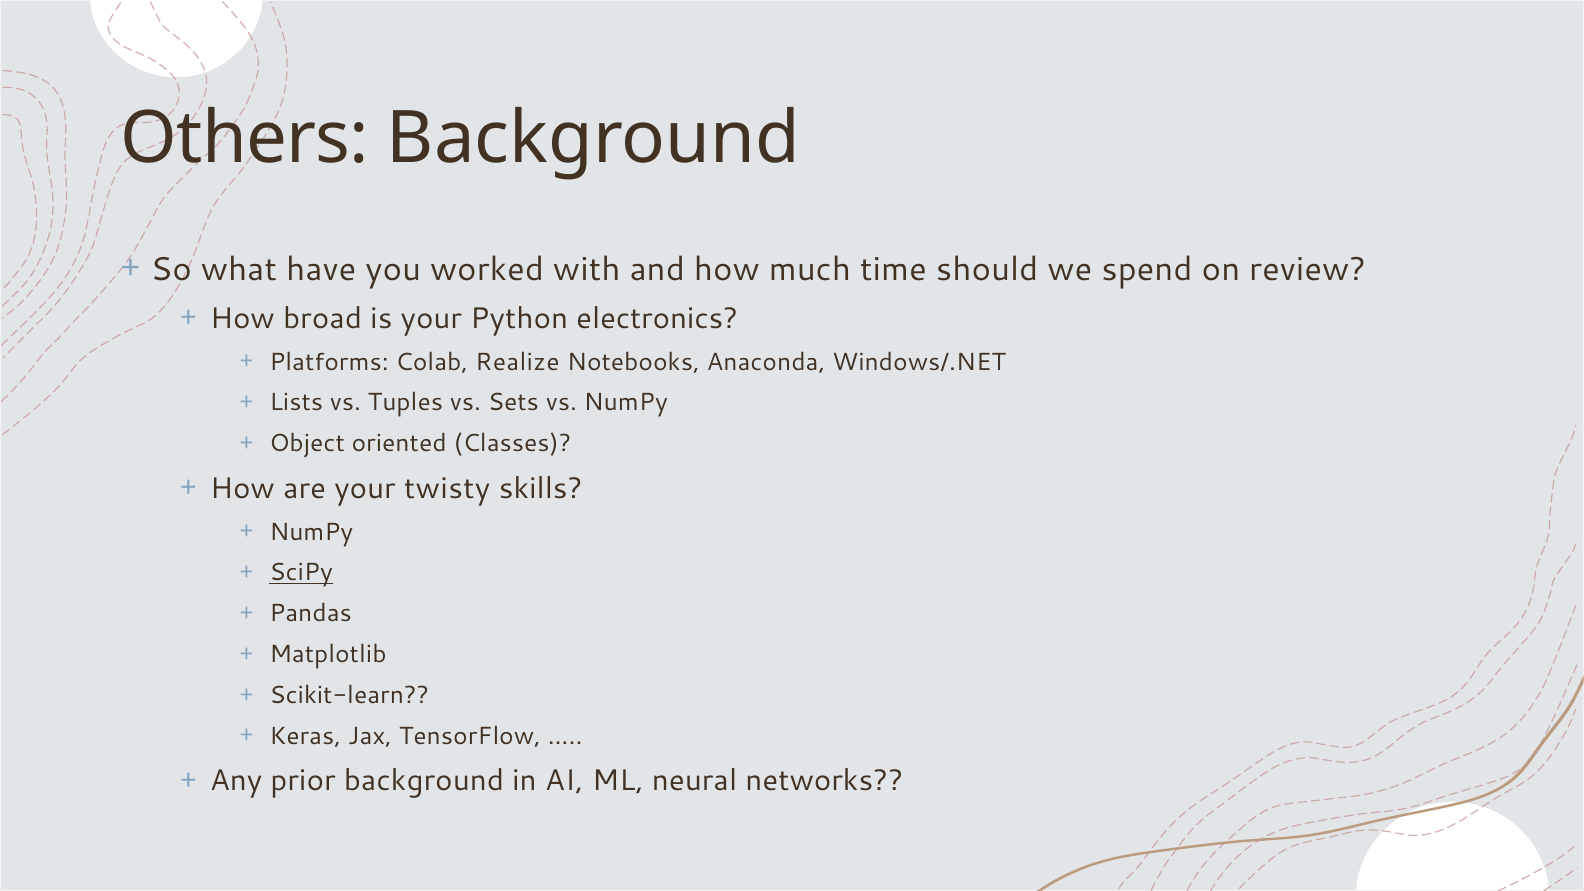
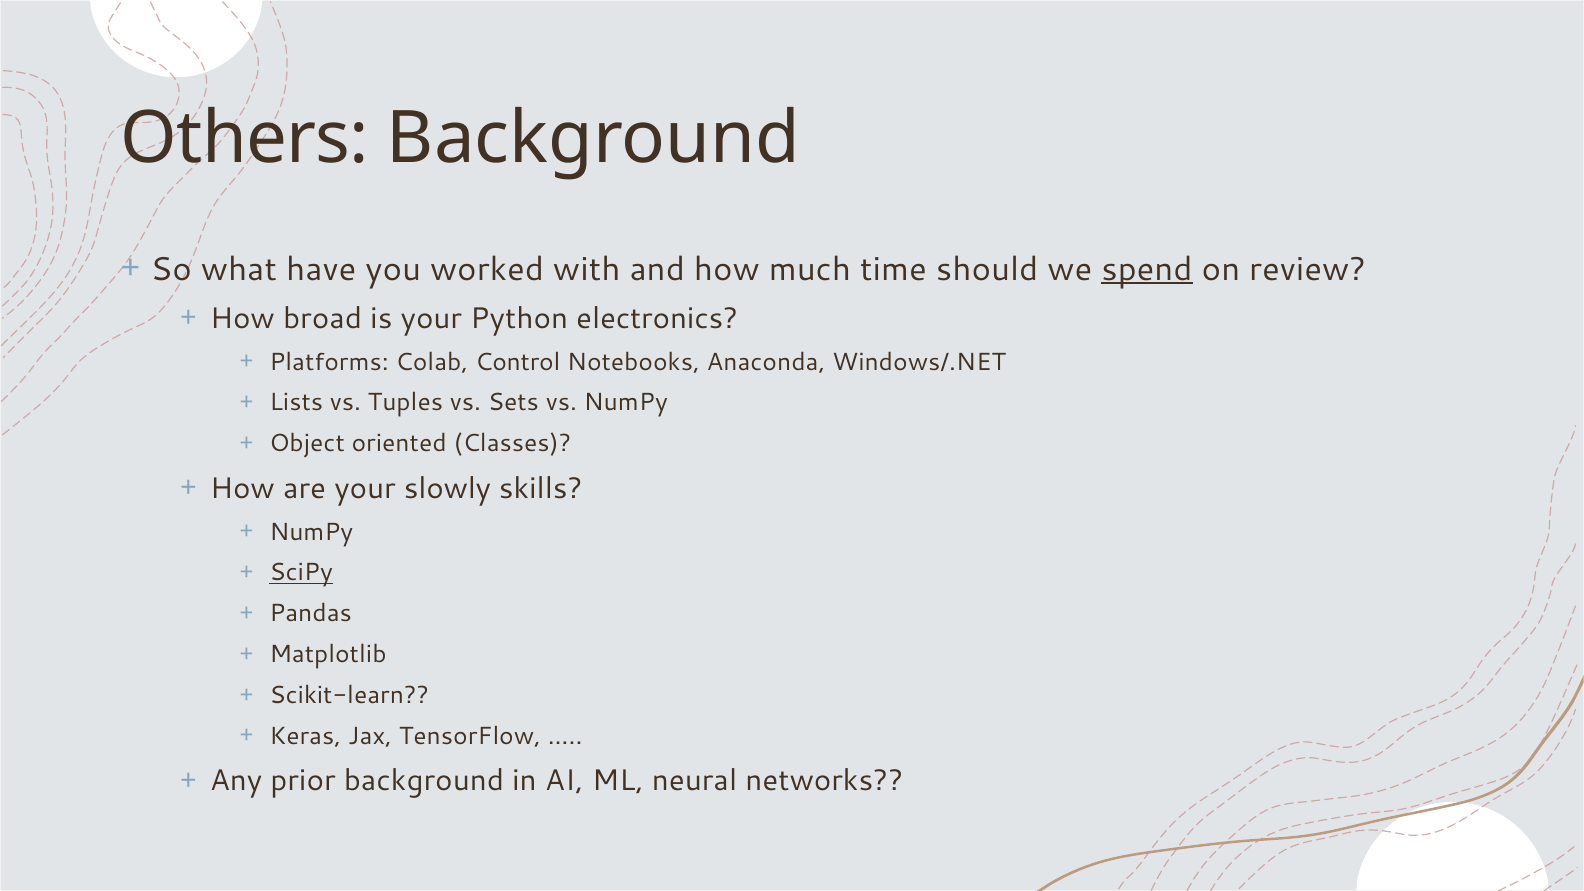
spend underline: none -> present (1147, 269)
Realize: Realize -> Control (518, 362)
twisty: twisty -> slowly (447, 488)
